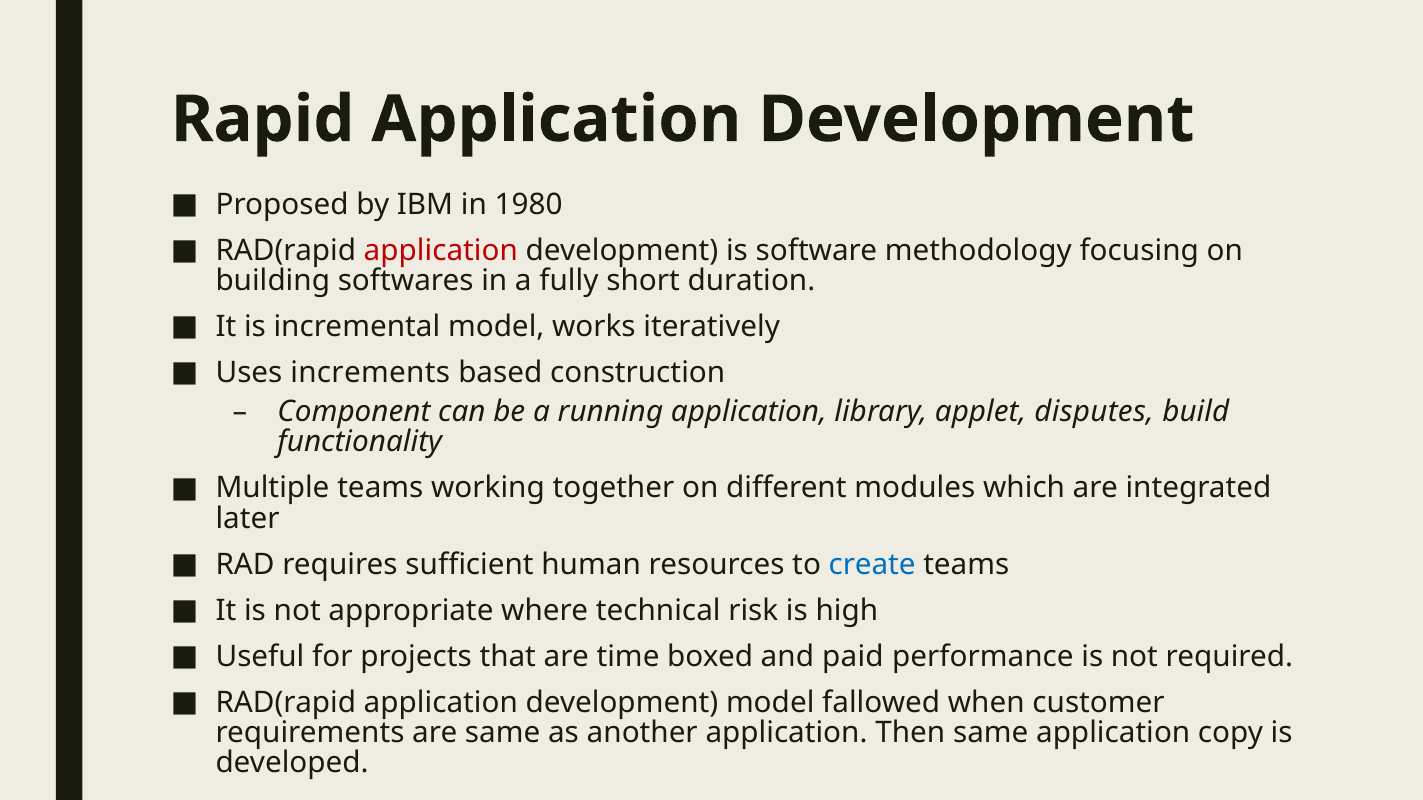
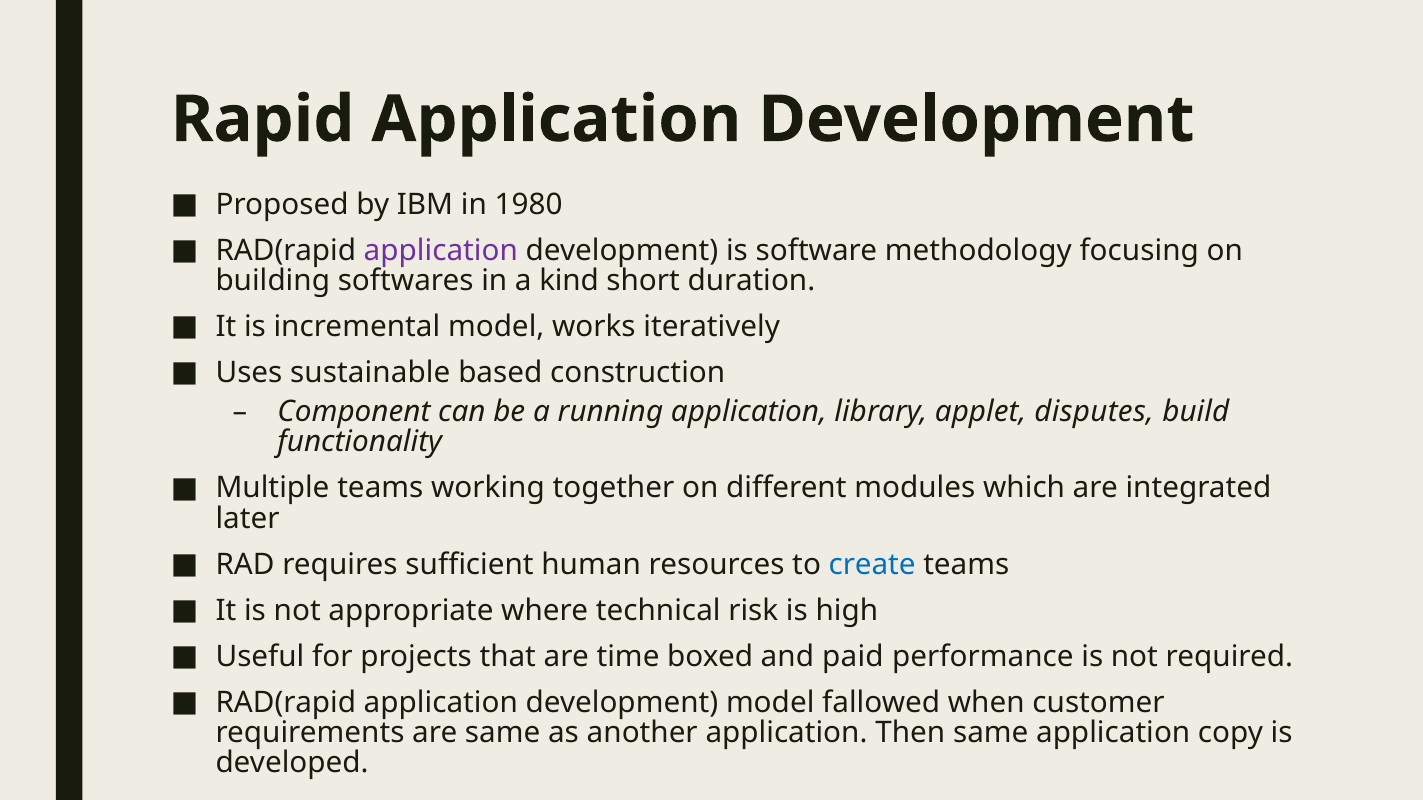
application colour: red -> purple (441, 250)
fully: fully -> kind (569, 281)
increments: increments -> sustainable (370, 373)
